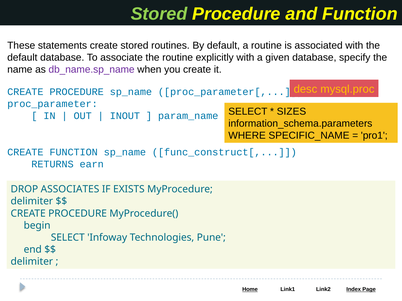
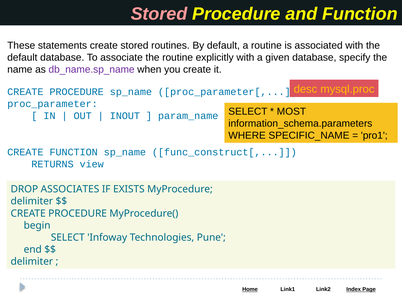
Stored colour: light green -> pink (159, 14)
SIZES: SIZES -> MOST (291, 112)
earn: earn -> view (92, 164)
